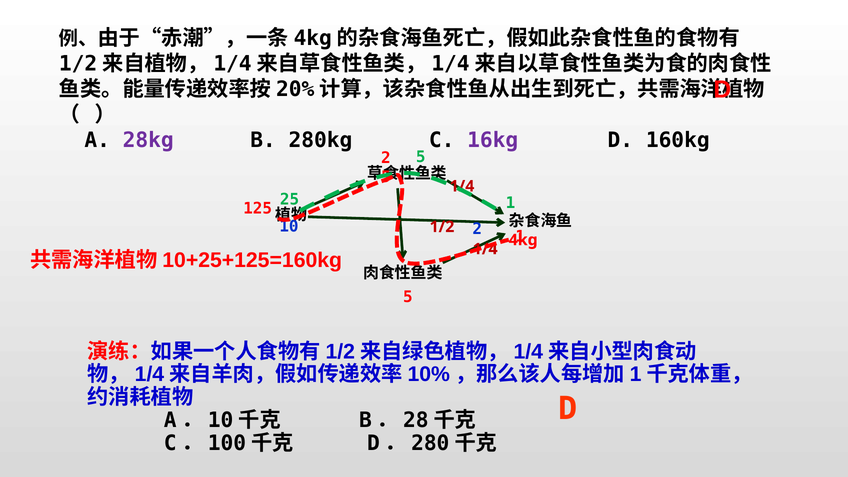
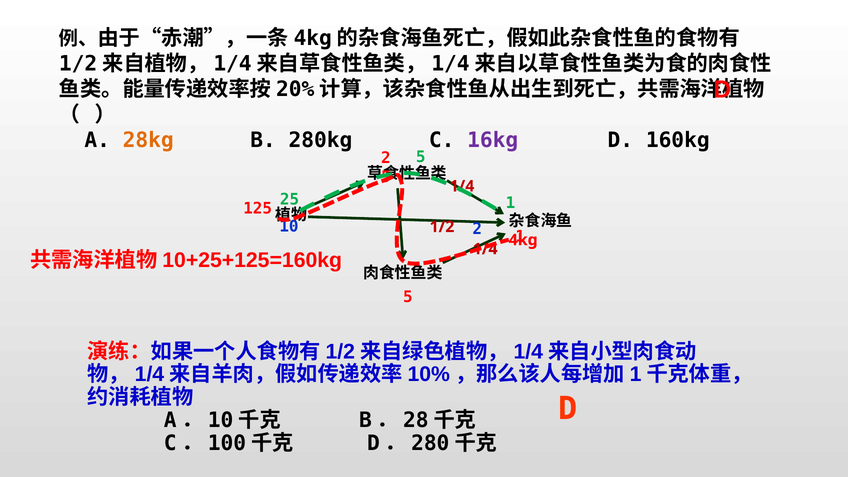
28kg colour: purple -> orange (148, 140)
